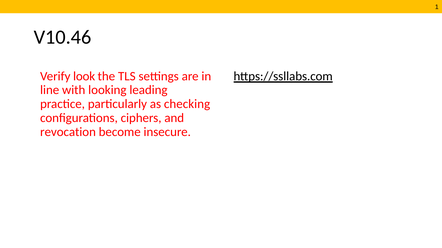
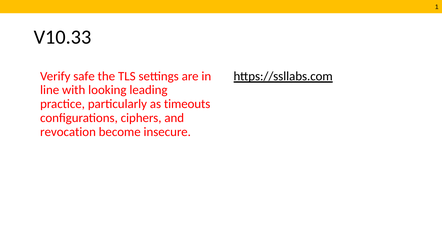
V10.46: V10.46 -> V10.33 (62, 37)
look: look -> safe (84, 76)
checking: checking -> timeouts (187, 104)
